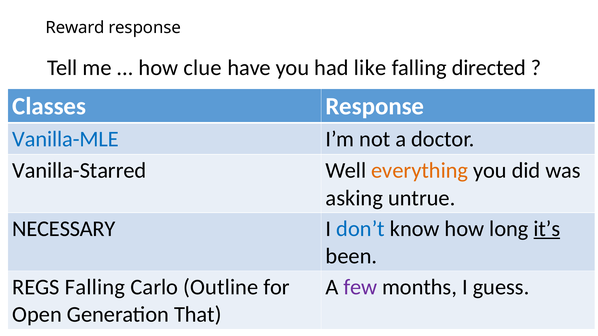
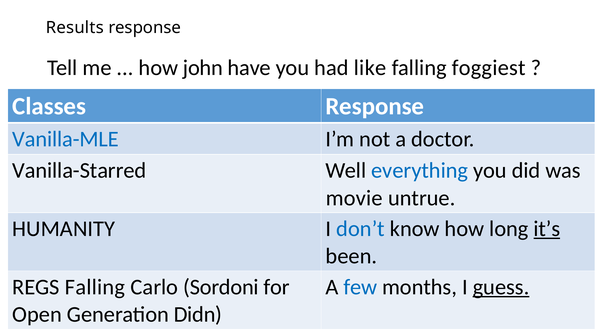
Reward: Reward -> Results (75, 28)
clue: clue -> john (203, 68)
directed: directed -> foggiest (489, 68)
everything colour: orange -> blue (420, 171)
asking: asking -> movie (354, 198)
NECESSARY: NECESSARY -> HUMANITY (64, 229)
Outline: Outline -> Sordoni (221, 287)
few colour: purple -> blue (360, 287)
guess underline: none -> present (501, 287)
That: That -> Didn (198, 315)
